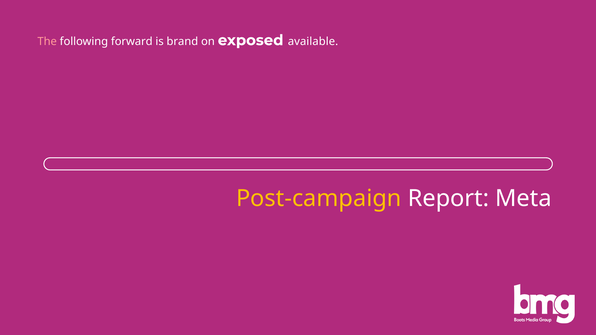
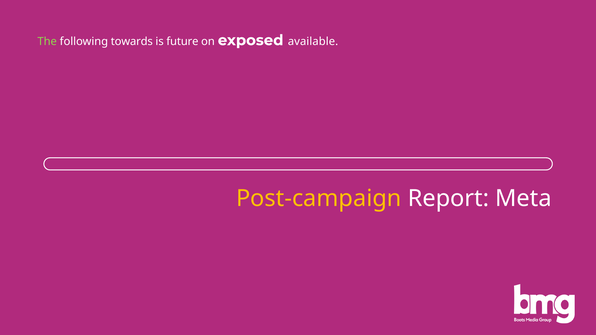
The colour: pink -> light green (47, 42)
forward: forward -> towards (132, 42)
brand: brand -> future (182, 42)
